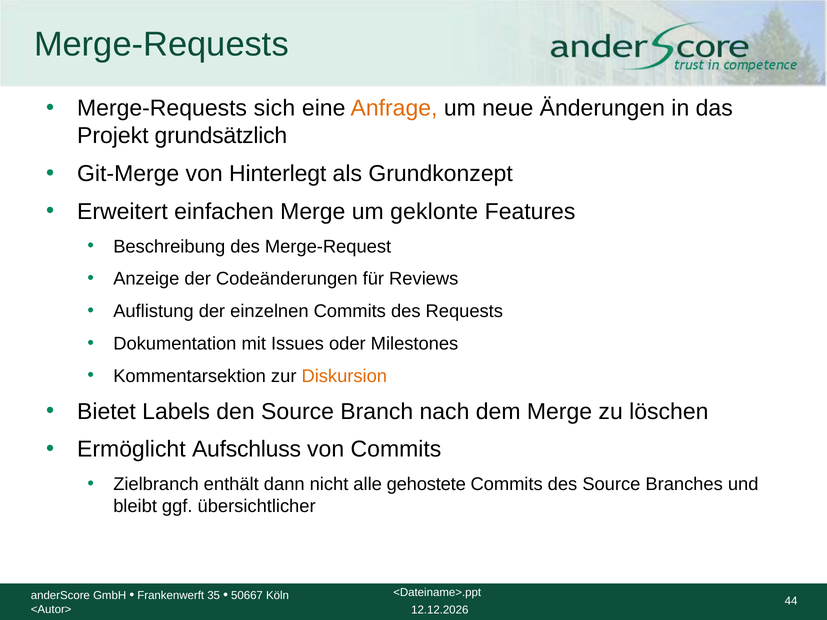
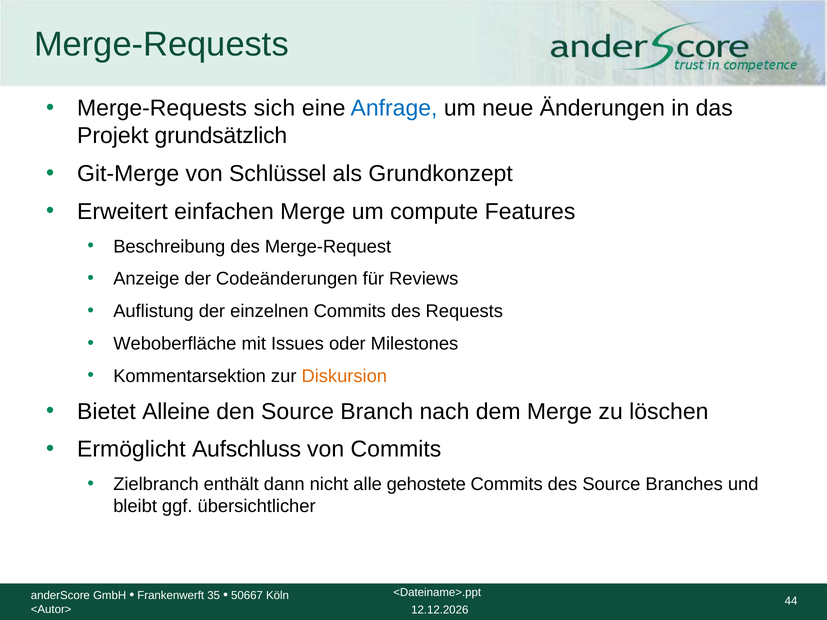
Anfrage colour: orange -> blue (394, 108)
Hinterlegt: Hinterlegt -> Schlüssel (278, 174)
geklonte: geklonte -> compute (434, 212)
Dokumentation: Dokumentation -> Weboberfläche (175, 344)
Labels: Labels -> Alleine (176, 412)
